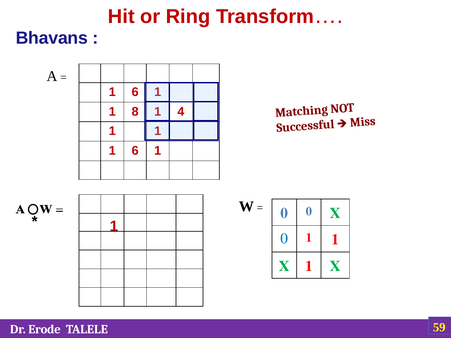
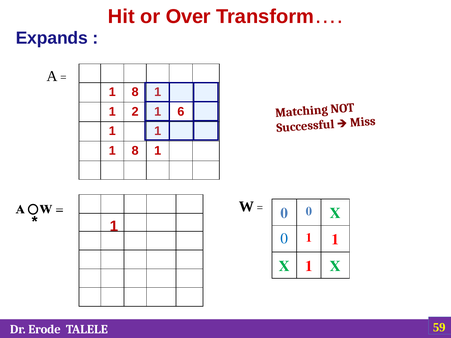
Ring: Ring -> Over (188, 17)
Bhavans: Bhavans -> Expands (52, 38)
6: 6 -> 8 (135, 92)
8: 8 -> 2 (135, 112)
4: 4 -> 6 (181, 112)
6: 6 -> 8 (135, 151)
